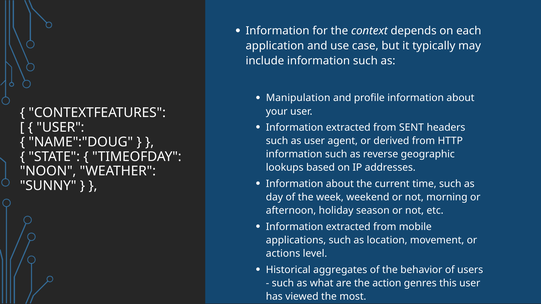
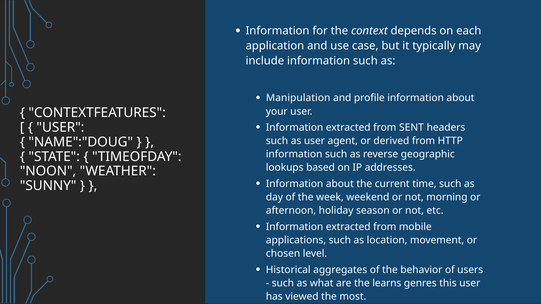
actions: actions -> chosen (283, 254)
action: action -> learns (387, 283)
